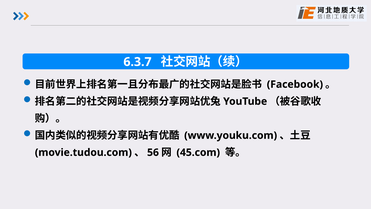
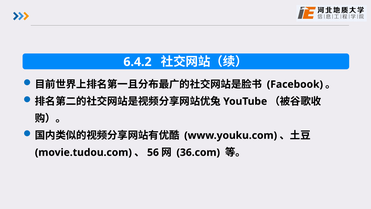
6.3.7: 6.3.7 -> 6.4.2 (138, 62)
45.com: 45.com -> 36.com (198, 152)
